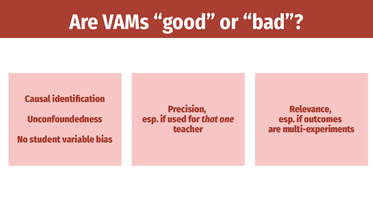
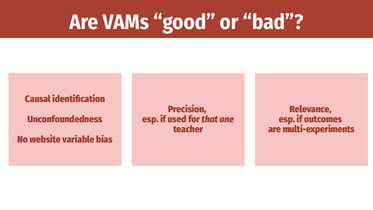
student: student -> website (45, 139)
